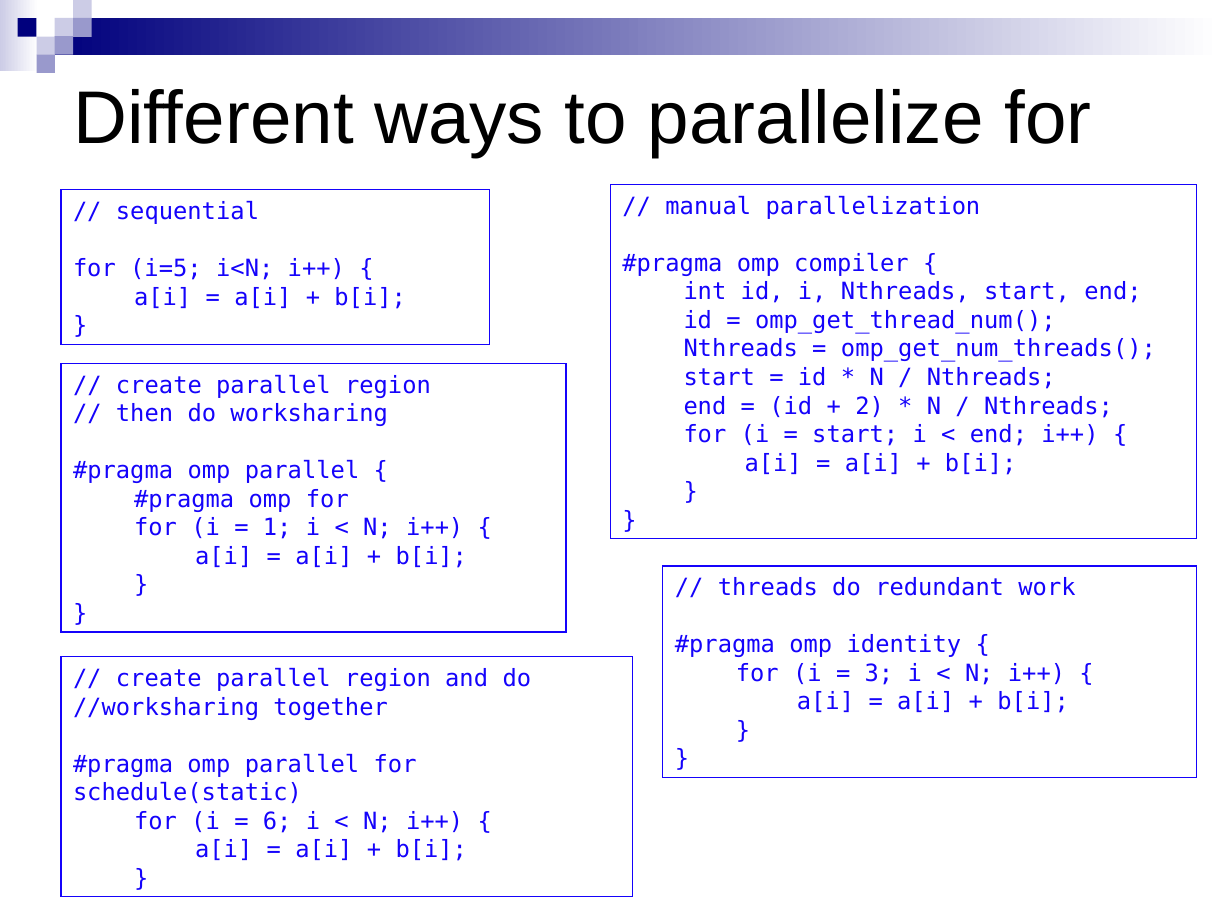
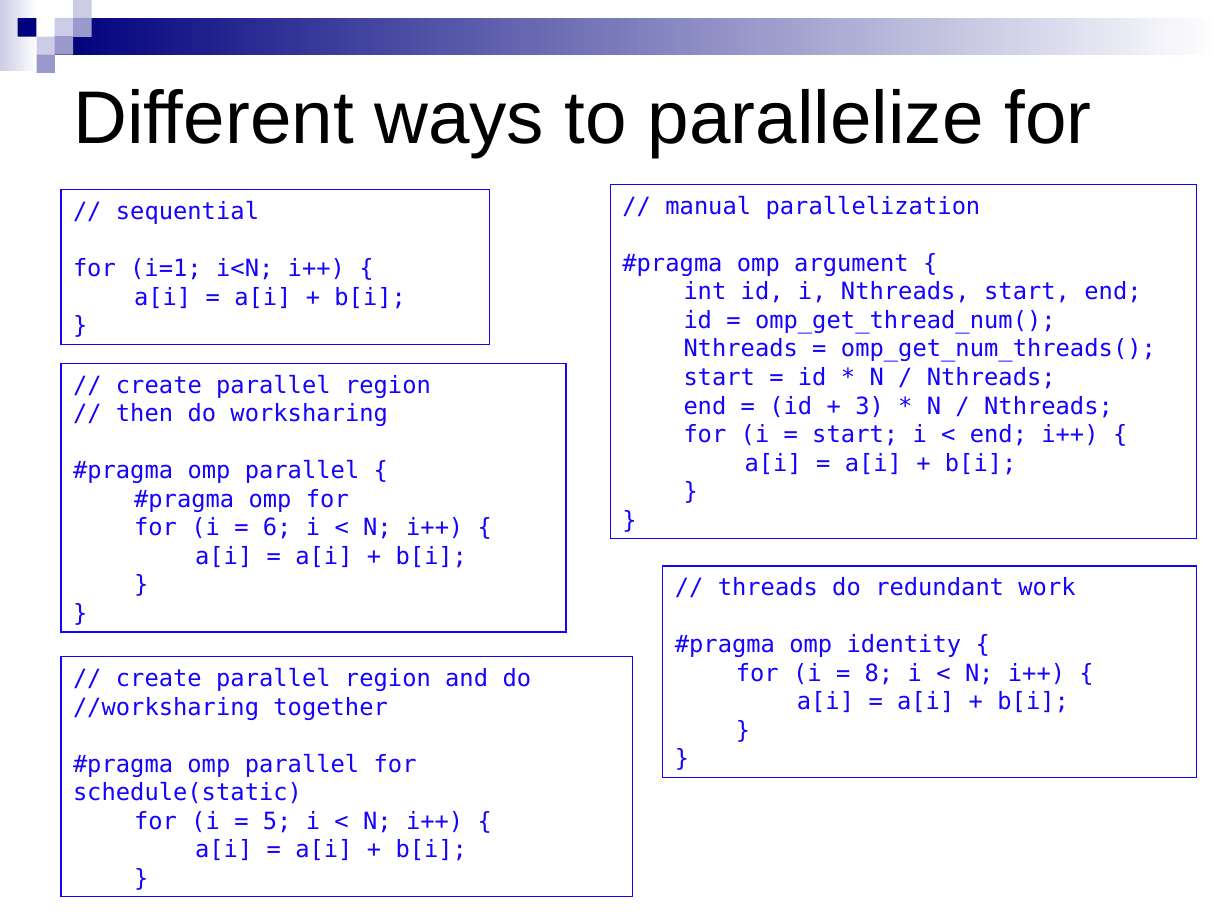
compiler: compiler -> argument (851, 264)
i=5: i=5 -> i=1 (166, 269)
2: 2 -> 3 (870, 406)
1: 1 -> 6 (277, 528)
3: 3 -> 8 (879, 673)
6: 6 -> 5 (277, 821)
